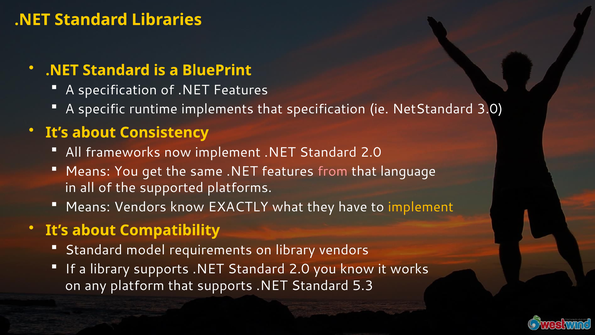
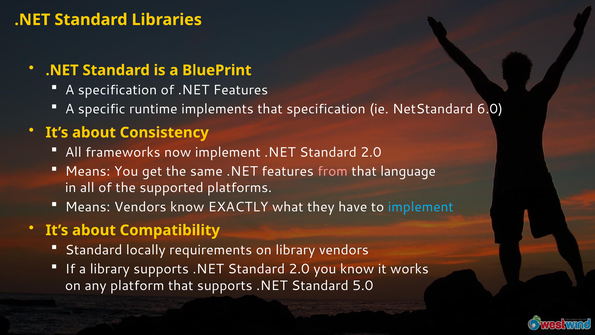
3.0: 3.0 -> 6.0 (490, 109)
implement colour: yellow -> light blue (421, 207)
model: model -> locally (146, 250)
5.3: 5.3 -> 5.0 (363, 285)
